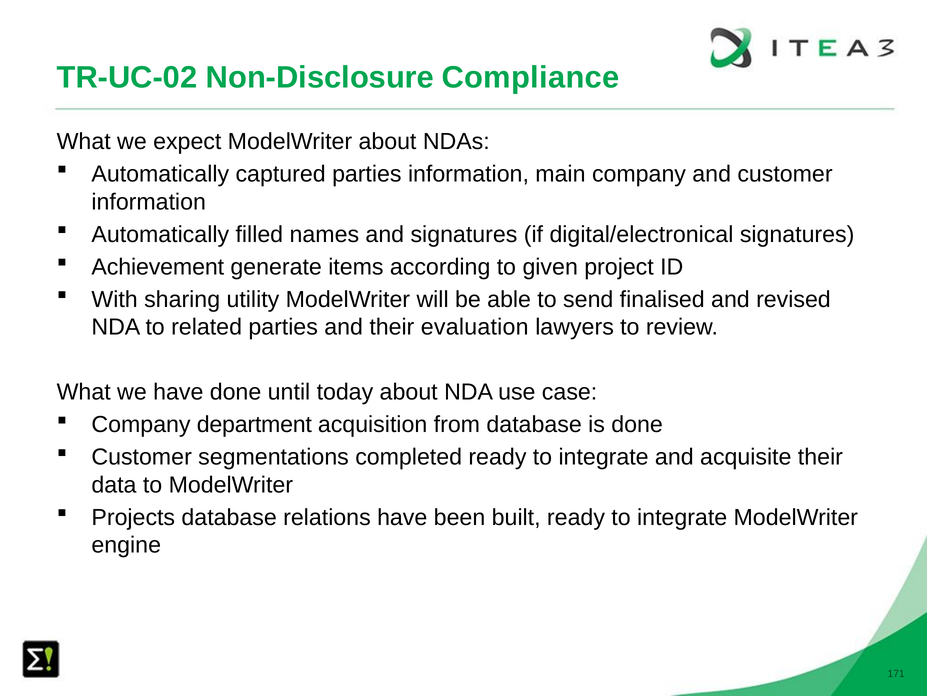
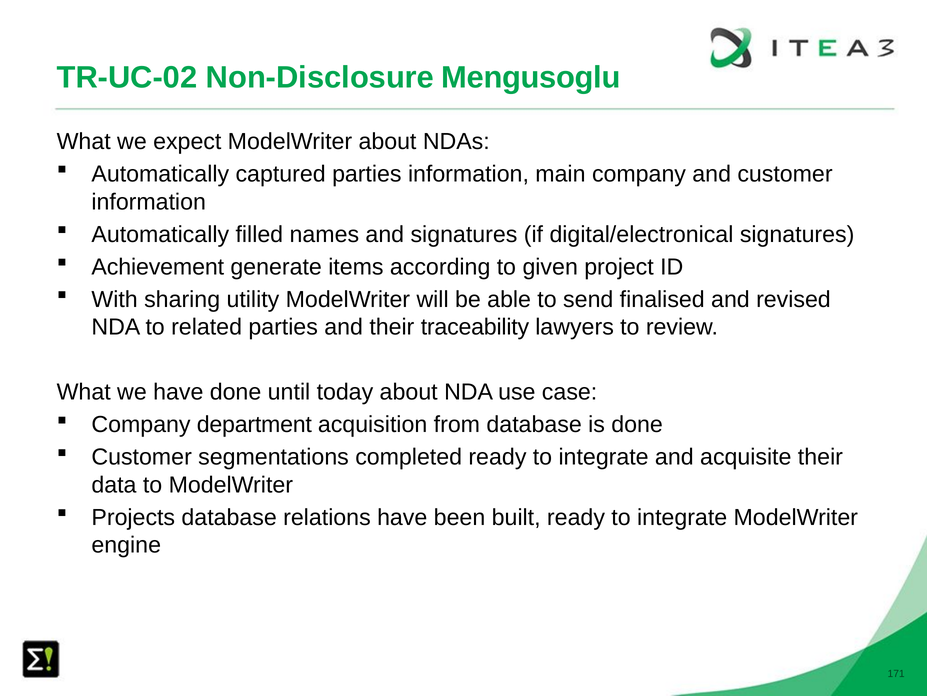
Compliance: Compliance -> Mengusoglu (531, 77)
evaluation: evaluation -> traceability (475, 327)
